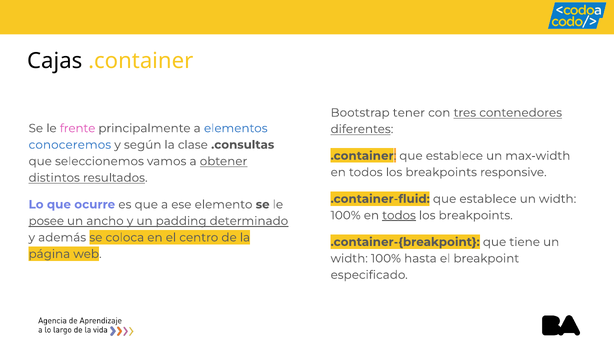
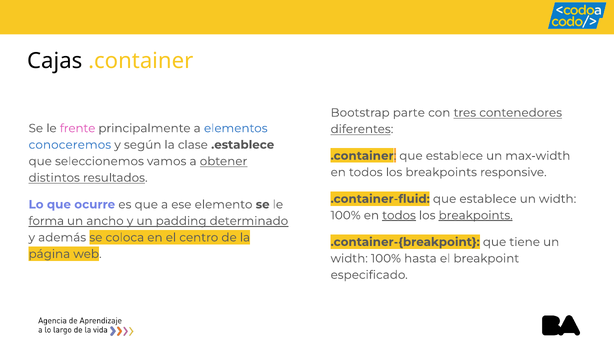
tener: tener -> parte (409, 113)
.consultas: .consultas -> .establece (243, 145)
breakpoints underline: none -> present (476, 216)
posee: posee -> forma (46, 221)
